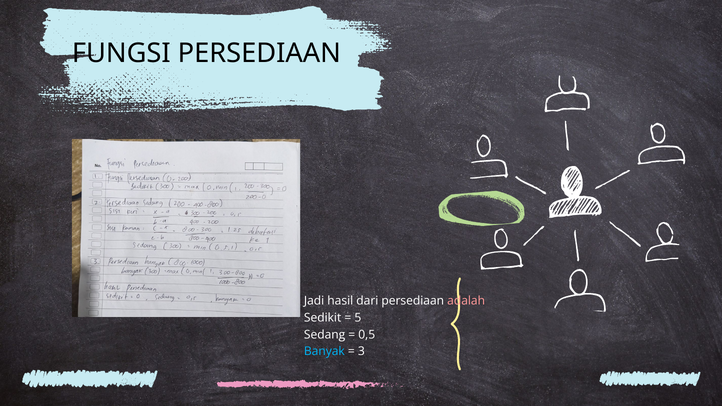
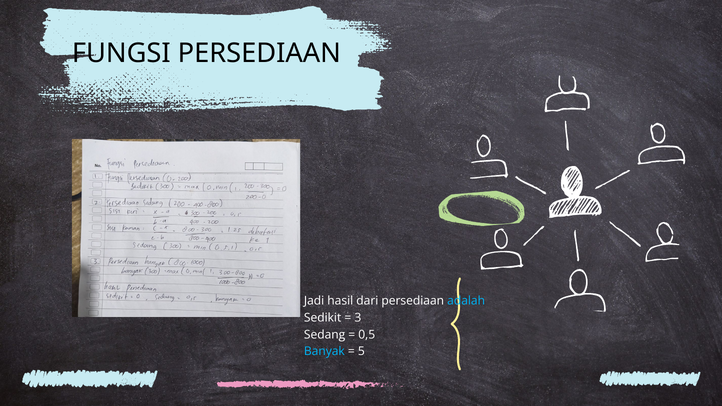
adalah colour: pink -> light blue (466, 301)
5: 5 -> 3 (358, 318)
3: 3 -> 5 (361, 352)
